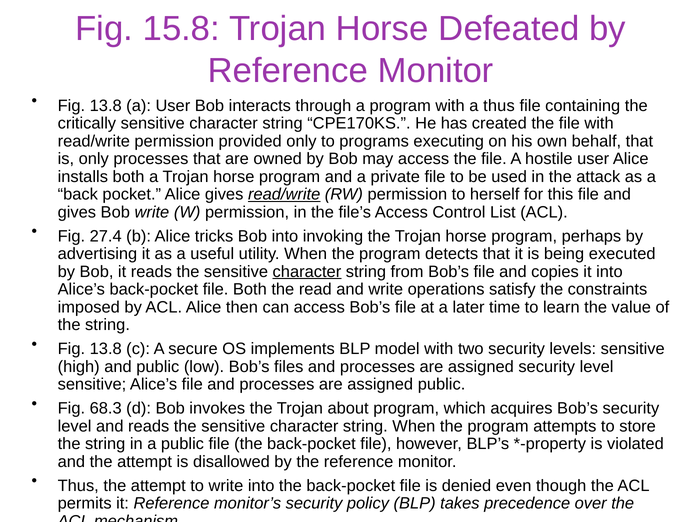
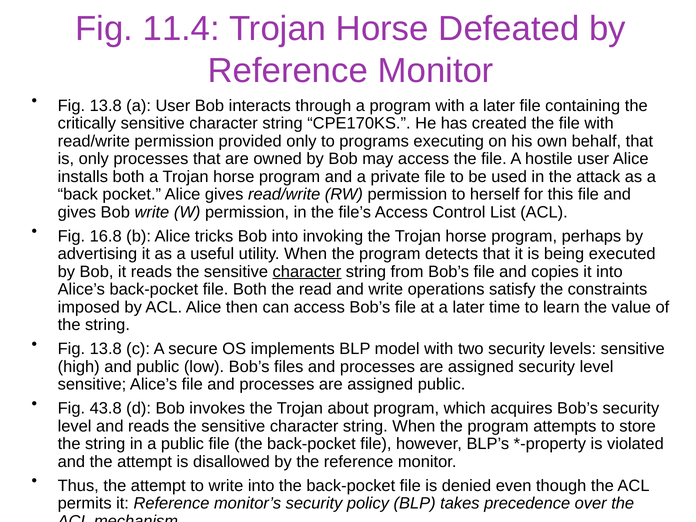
15.8: 15.8 -> 11.4 (181, 29)
with a thus: thus -> later (499, 106)
read/write underline: present -> none (284, 194)
27.4: 27.4 -> 16.8 (106, 236)
68.3: 68.3 -> 43.8 (106, 408)
